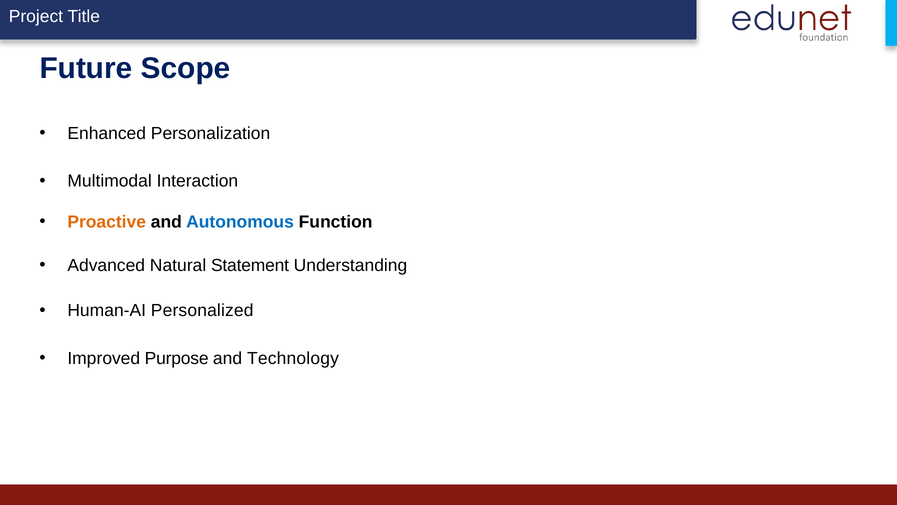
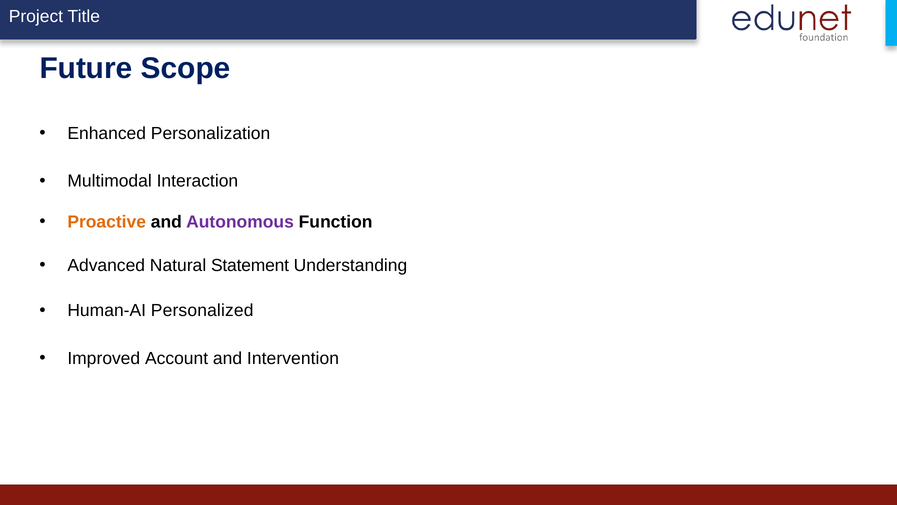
Autonomous colour: blue -> purple (240, 222)
Purpose: Purpose -> Account (177, 358)
Technology: Technology -> Intervention (293, 358)
